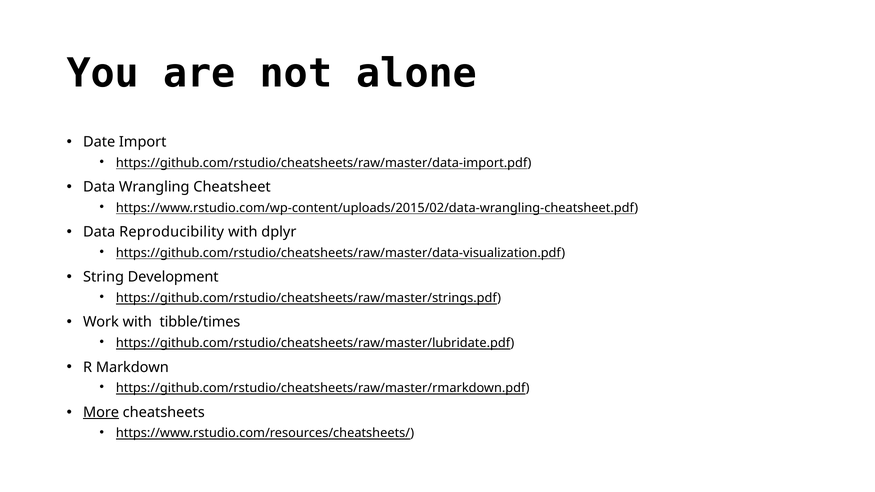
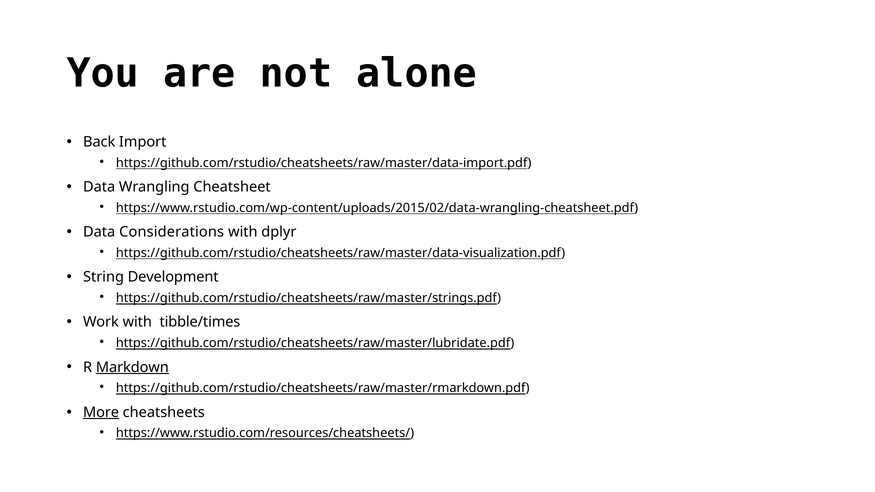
Date: Date -> Back (99, 142)
Reproducibility: Reproducibility -> Considerations (172, 232)
Markdown underline: none -> present (132, 367)
